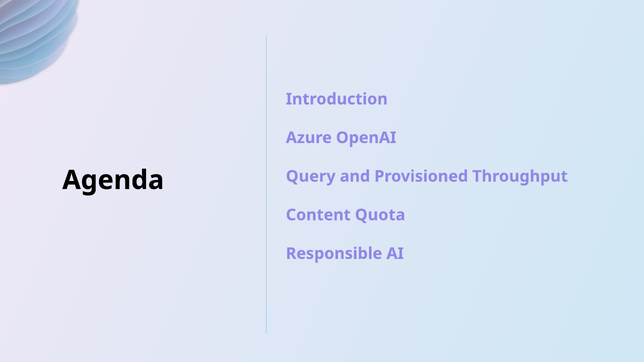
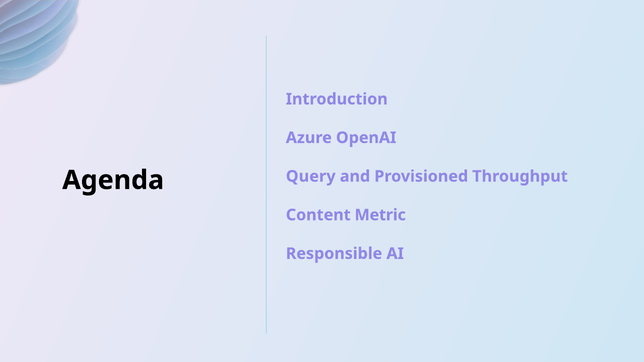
Quota: Quota -> Metric (380, 215)
